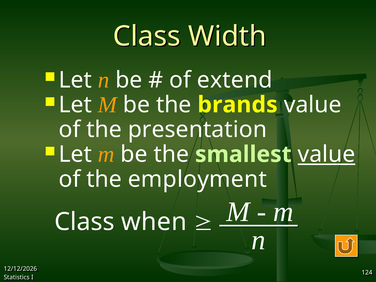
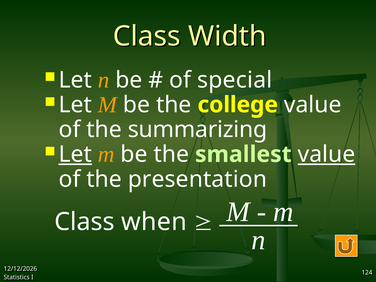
extend: extend -> special (235, 80)
brands: brands -> college (238, 105)
presentation: presentation -> summarizing (198, 130)
Let underline: none -> present (75, 154)
employment: employment -> presentation (197, 179)
